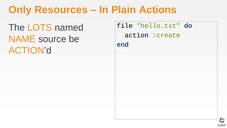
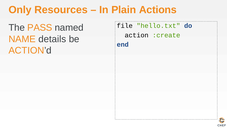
LOTS: LOTS -> PASS (40, 28)
source: source -> details (52, 39)
